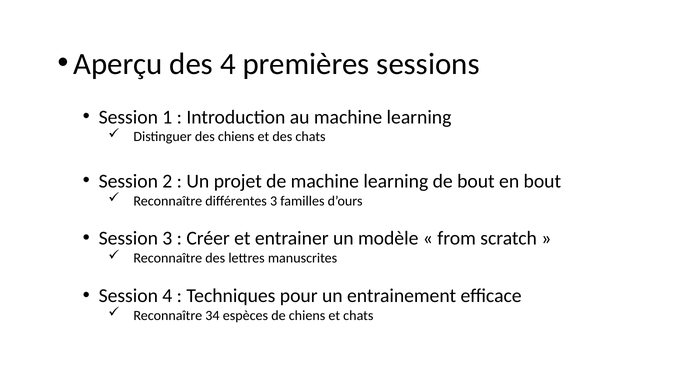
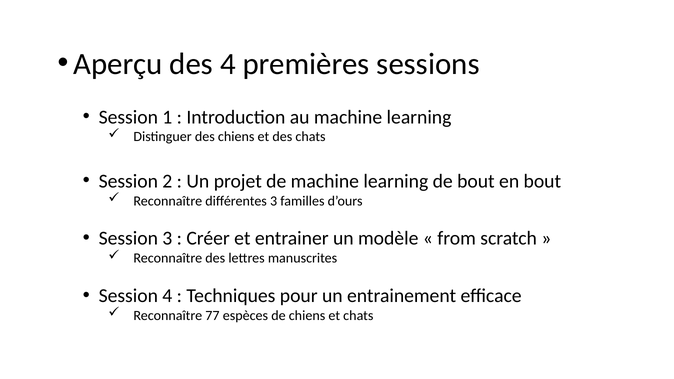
34: 34 -> 77 (212, 316)
